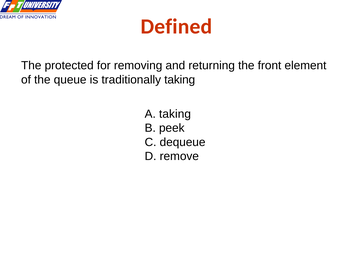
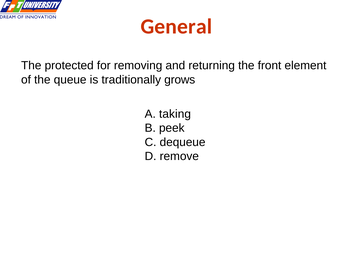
Defined: Defined -> General (176, 27)
traditionally taking: taking -> grows (180, 80)
